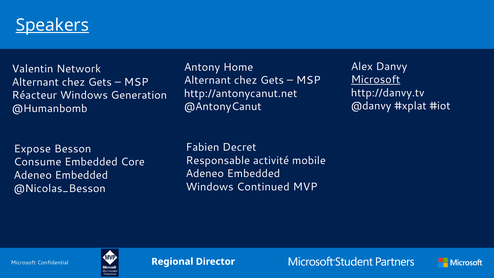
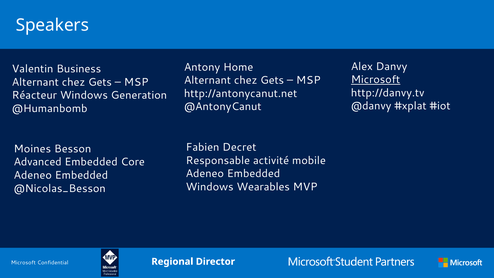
Speakers underline: present -> none (52, 25)
Network: Network -> Business (79, 69)
Expose: Expose -> Moines (32, 149)
Consume: Consume -> Advanced (38, 162)
Continued: Continued -> Wearables (263, 187)
